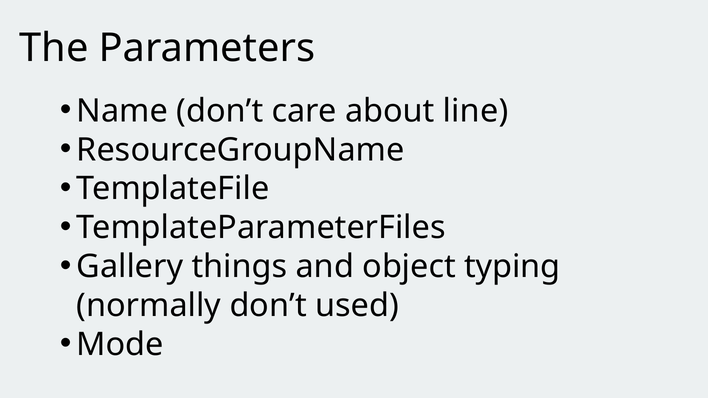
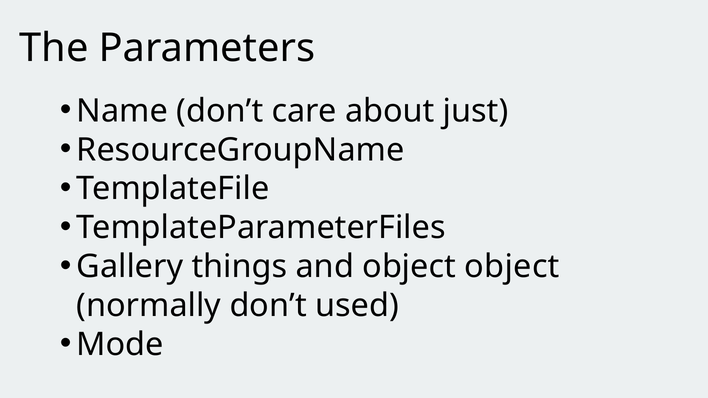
line: line -> just (476, 111)
object typing: typing -> object (512, 267)
